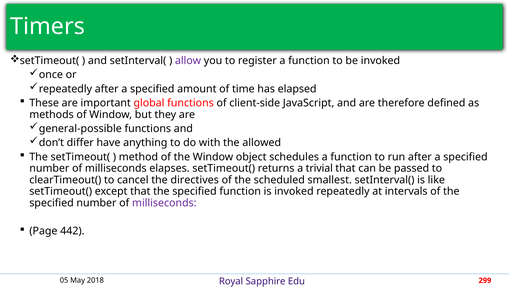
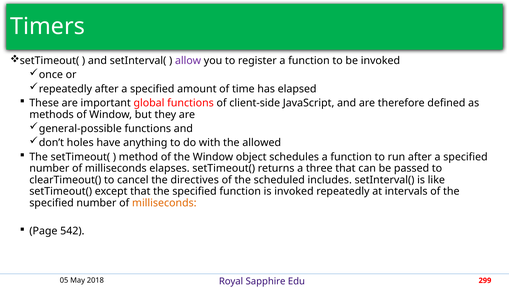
differ: differ -> holes (80, 142)
trivial: trivial -> three (319, 168)
smallest: smallest -> includes (330, 179)
milliseconds colour: purple -> orange (164, 202)
442: 442 -> 542 (72, 231)
